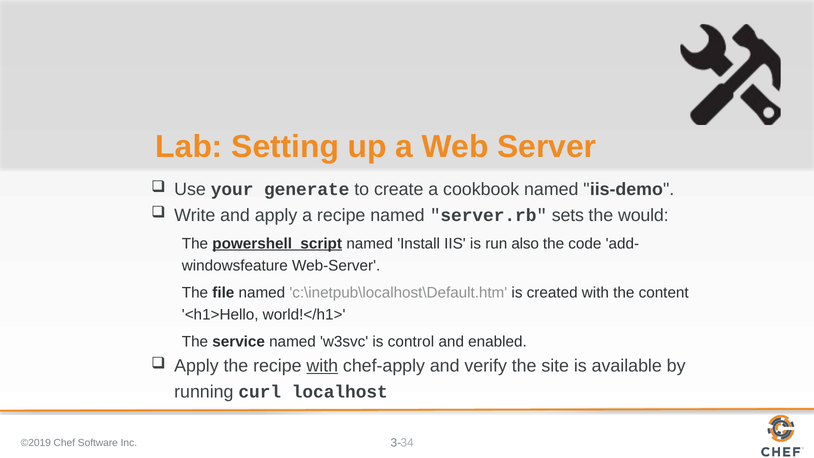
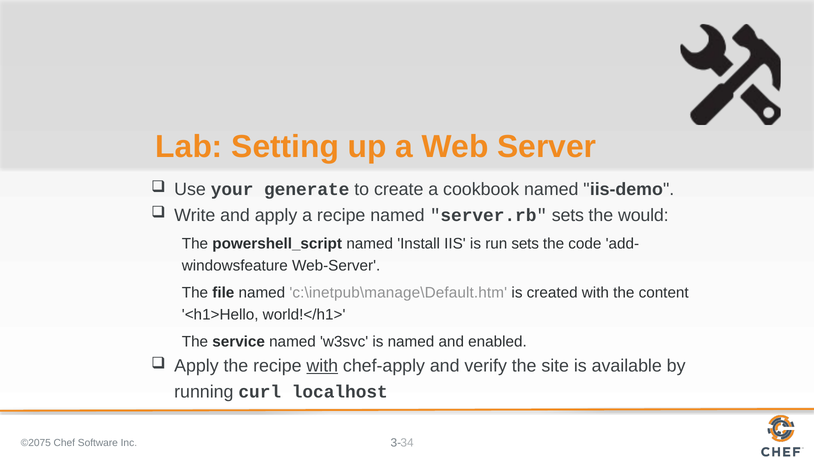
powershell_script underline: present -> none (277, 244)
run also: also -> sets (525, 244)
c:\inetpub\localhost\Default.htm: c:\inetpub\localhost\Default.htm -> c:\inetpub\manage\Default.htm (398, 293)
is control: control -> named (411, 342)
©2019: ©2019 -> ©2075 (36, 443)
